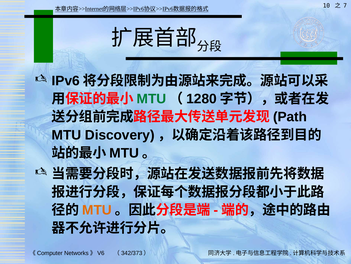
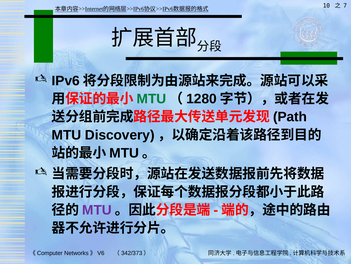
MTU colour: orange -> purple (97, 209)
